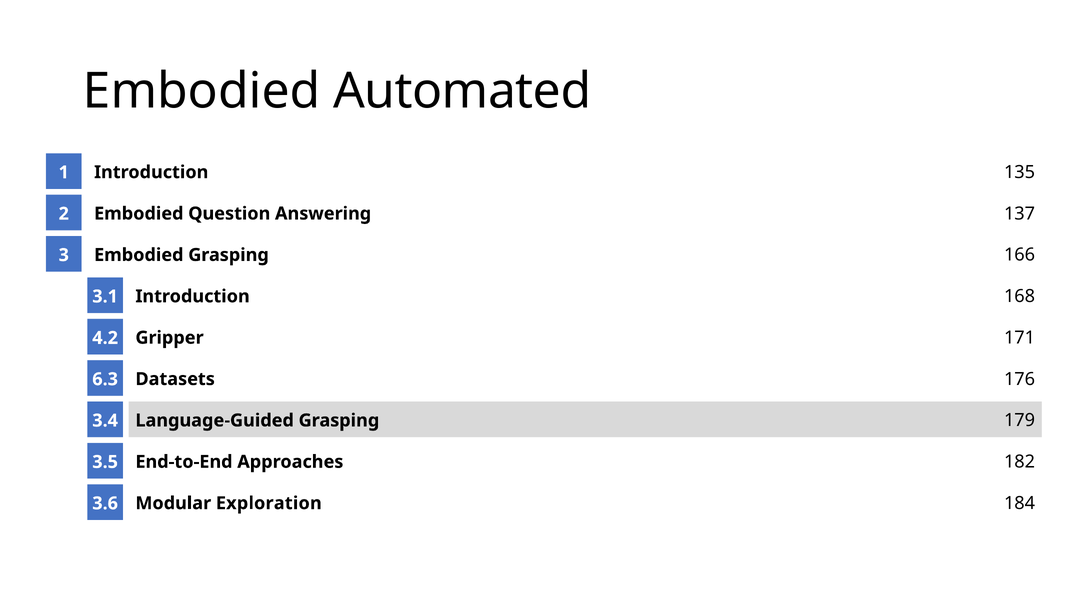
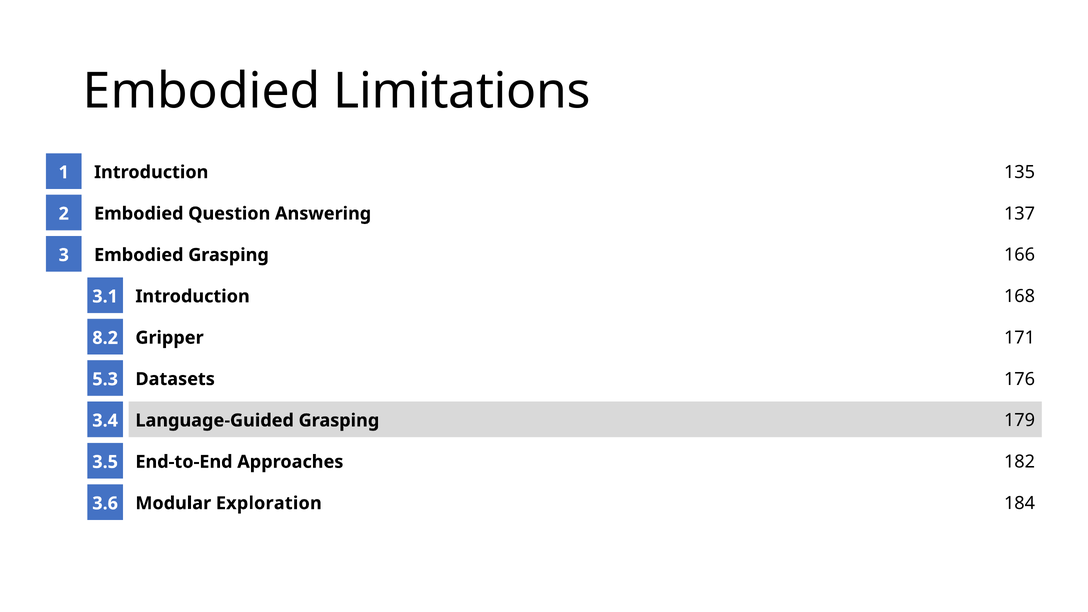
Automated: Automated -> Limitations (462, 91)
4.2: 4.2 -> 8.2 (105, 338)
6.3: 6.3 -> 5.3 (105, 379)
